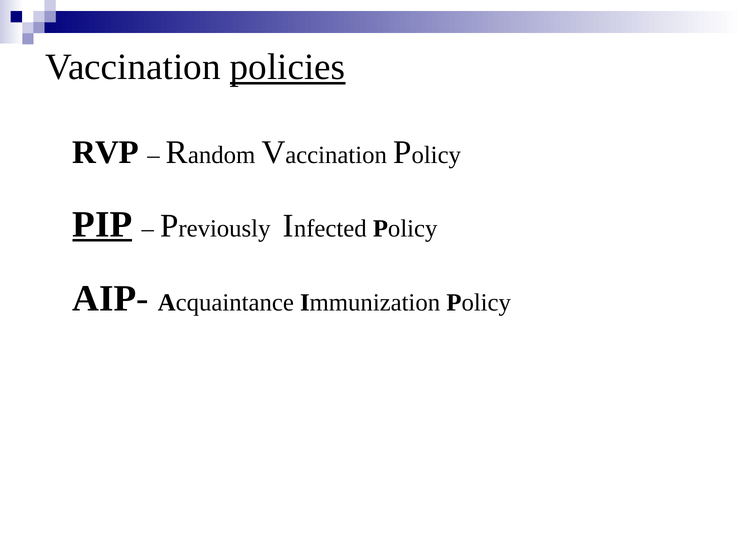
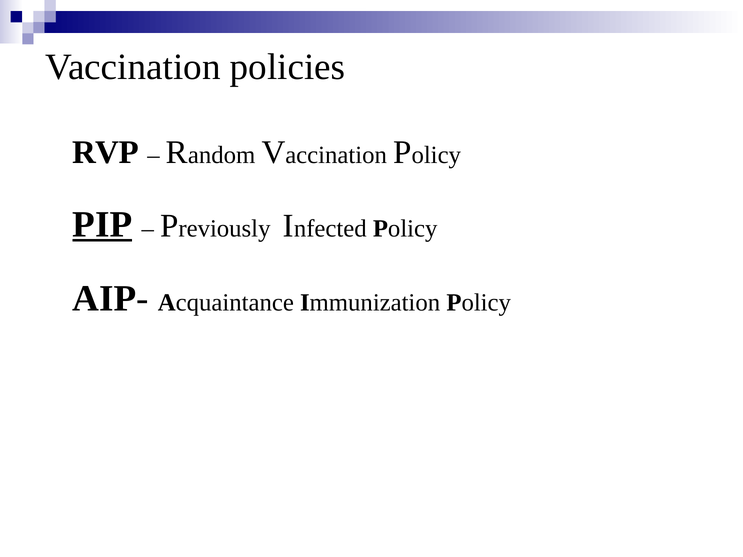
policies underline: present -> none (288, 67)
